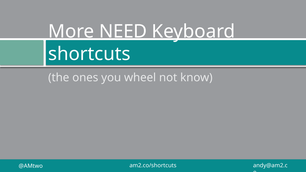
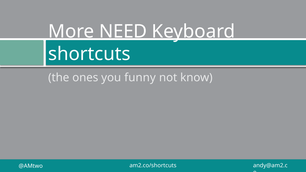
wheel: wheel -> funny (140, 78)
